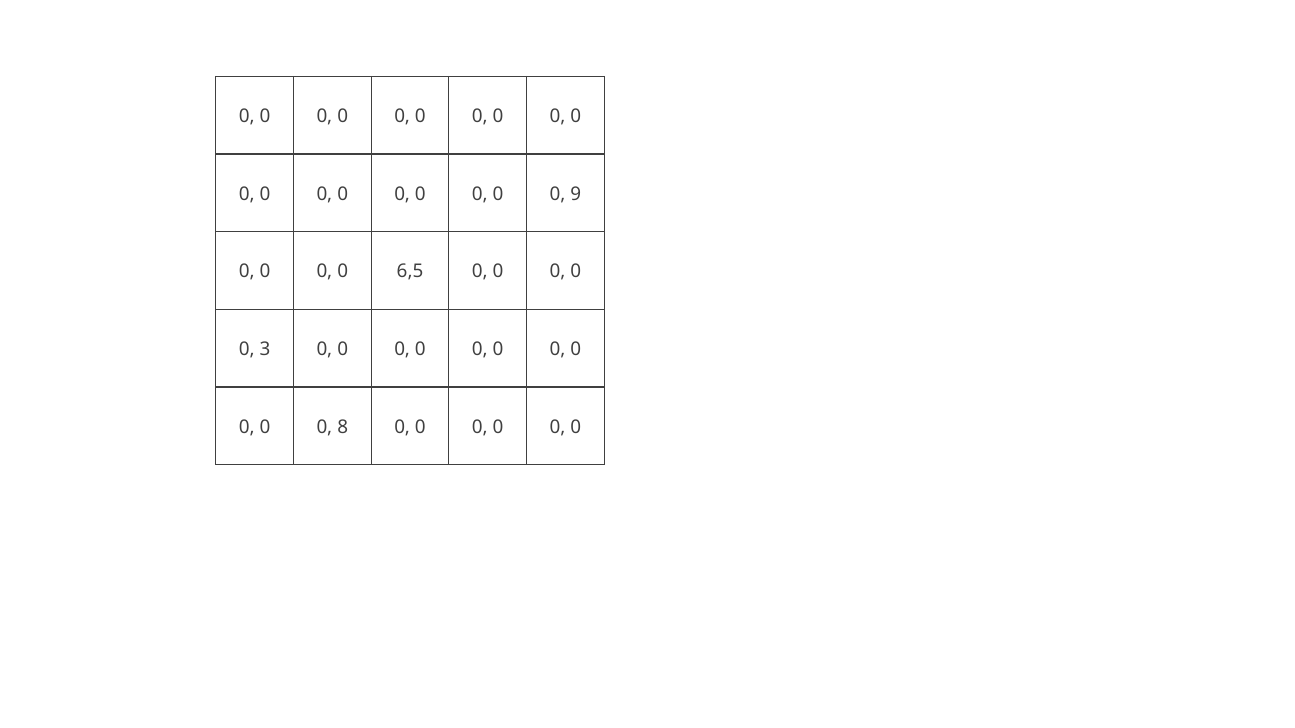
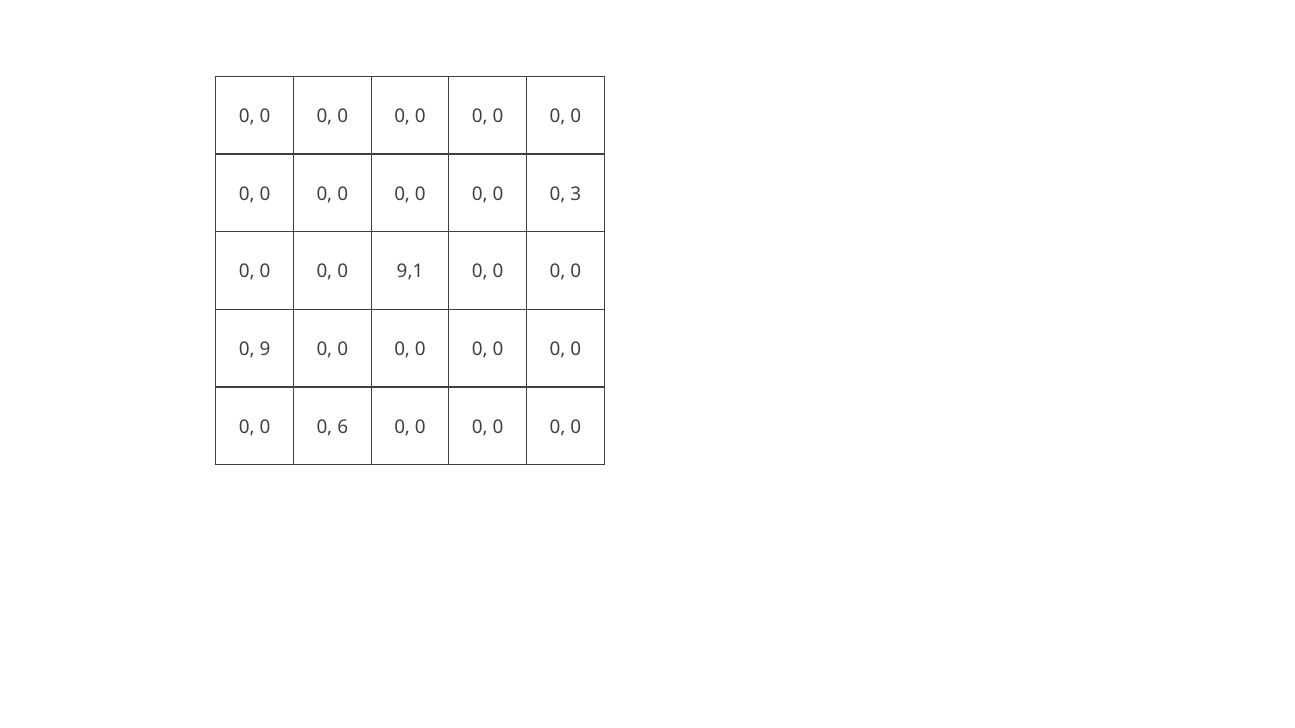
9: 9 -> 3 (576, 194)
6,5: 6,5 -> 9,1 (410, 272)
3: 3 -> 9 (265, 349)
8: 8 -> 6 (343, 427)
